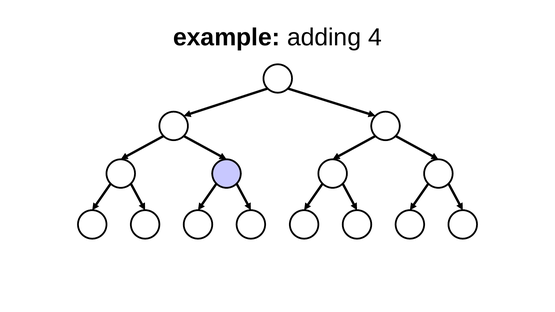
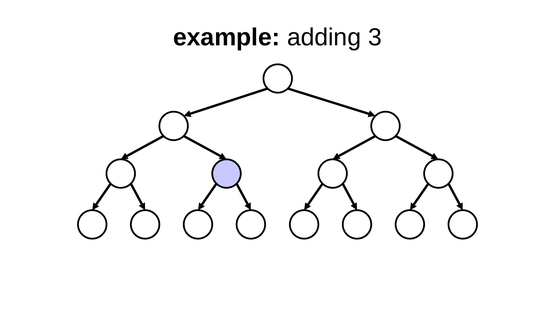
adding 4: 4 -> 3 (375, 37)
